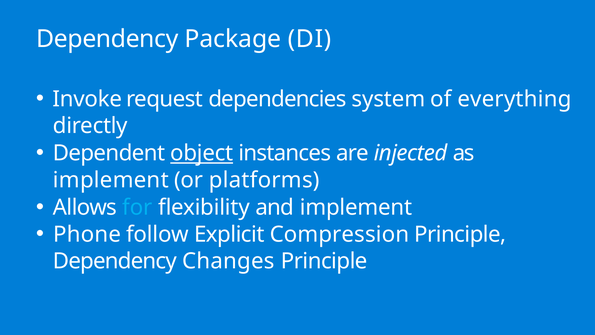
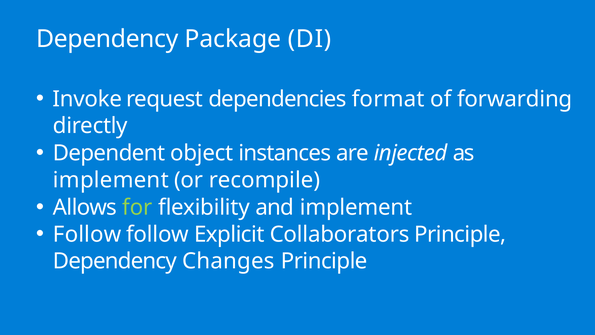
system: system -> format (388, 99)
everything: everything -> forwarding (515, 99)
object underline: present -> none (202, 153)
platforms: platforms -> recompile (264, 180)
for colour: light blue -> light green (137, 207)
Phone: Phone -> Follow (87, 234)
Compression: Compression -> Collaborators (340, 234)
